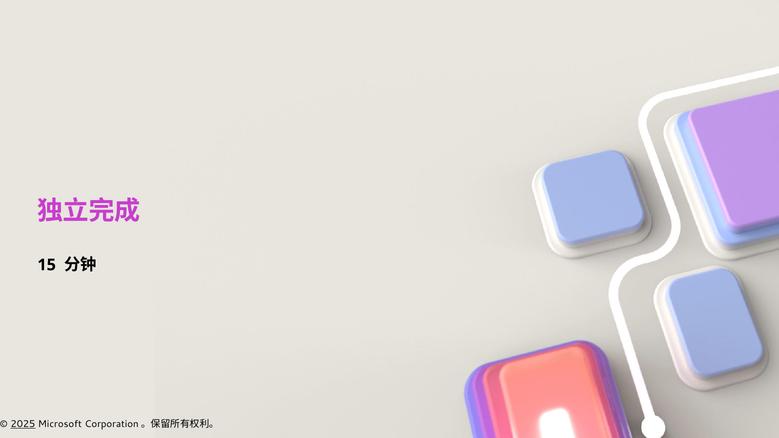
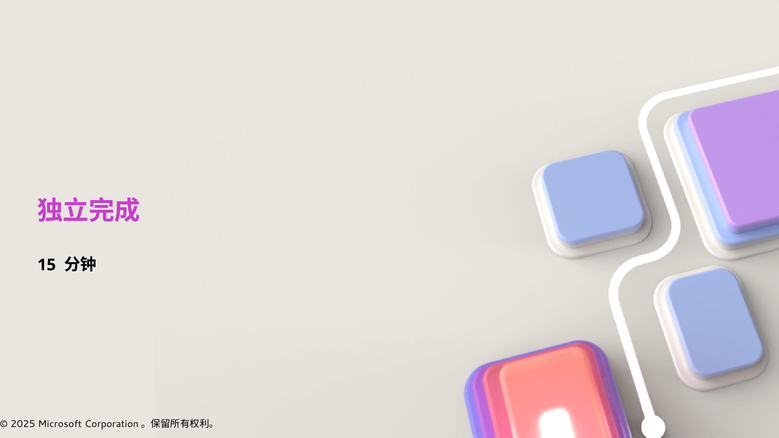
2025 underline: present -> none (23, 424)
